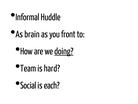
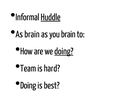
Huddle underline: none -> present (51, 17)
you front: front -> brain (68, 34)
Social: Social -> Doing (28, 85)
each: each -> best (52, 85)
